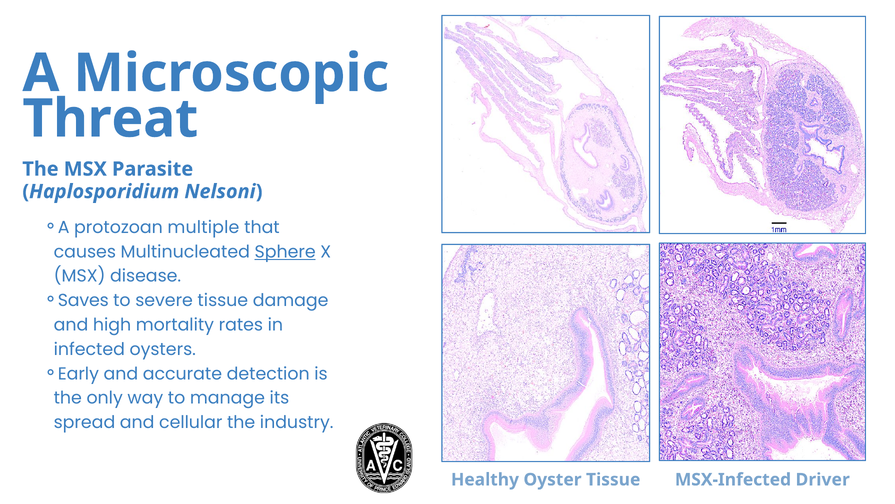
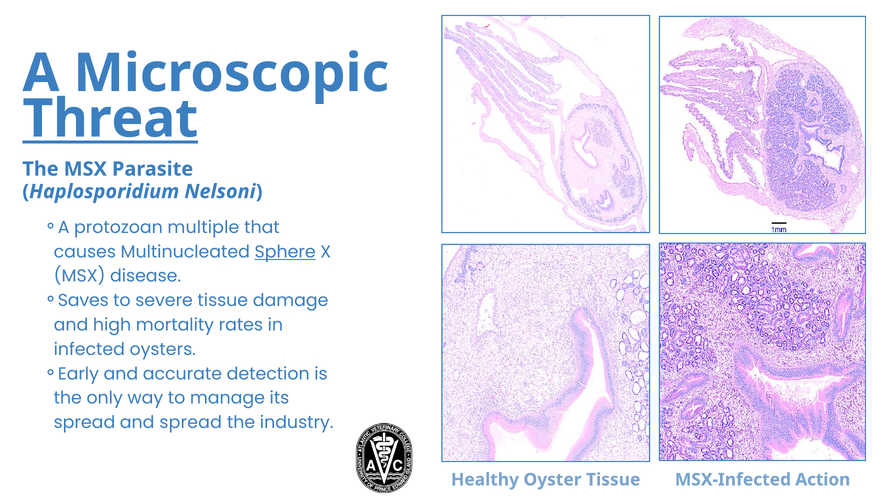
Threat underline: none -> present (110, 119)
and cellular: cellular -> spread (191, 422)
Driver: Driver -> Action (823, 479)
